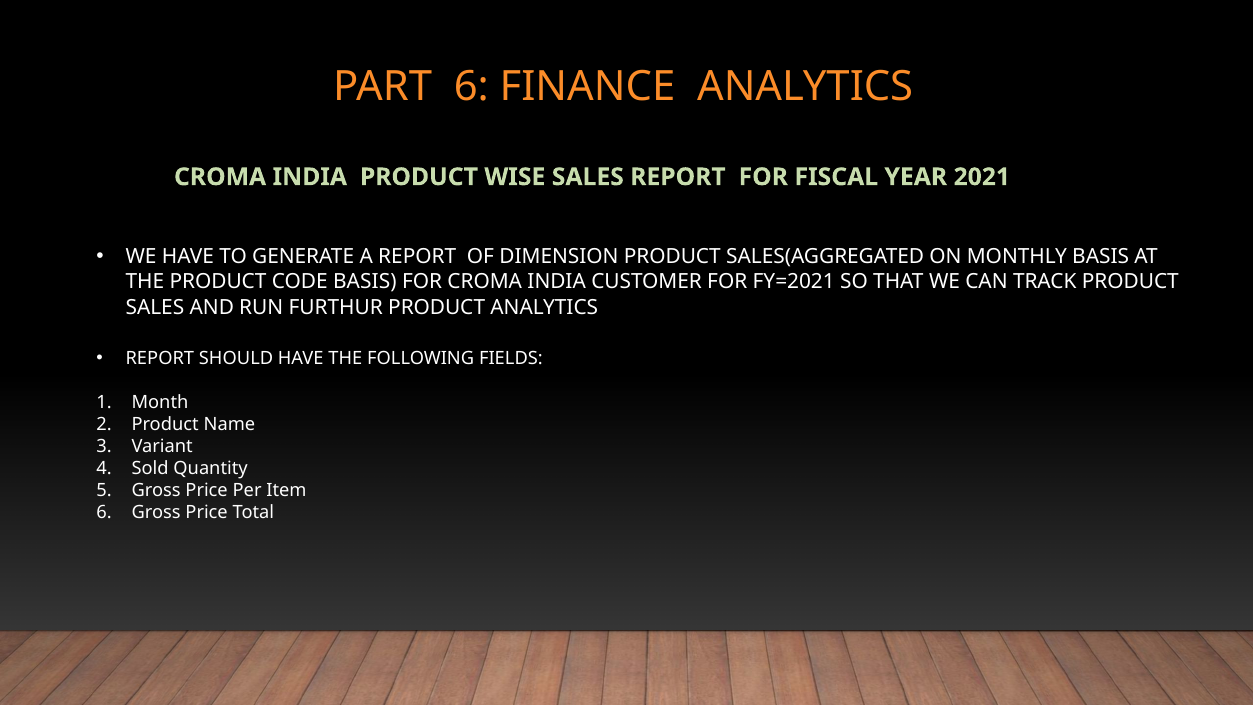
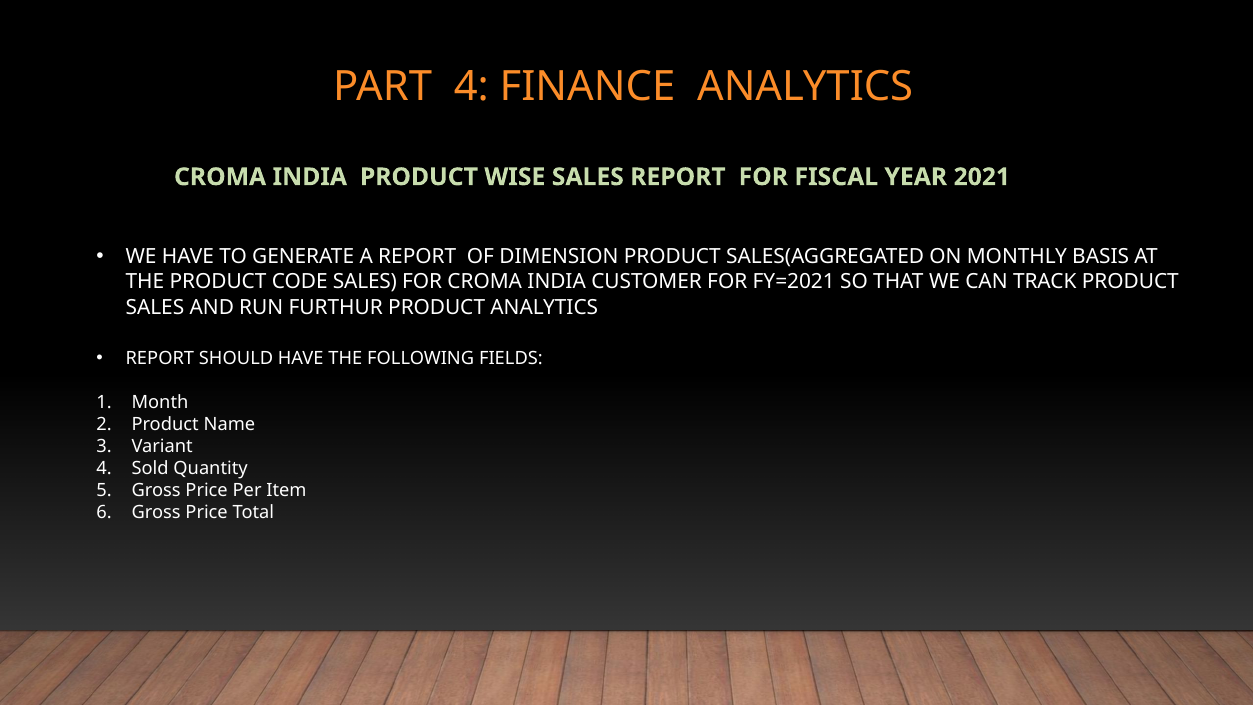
PART 6: 6 -> 4 (471, 86)
CODE BASIS: BASIS -> SALES (365, 282)
